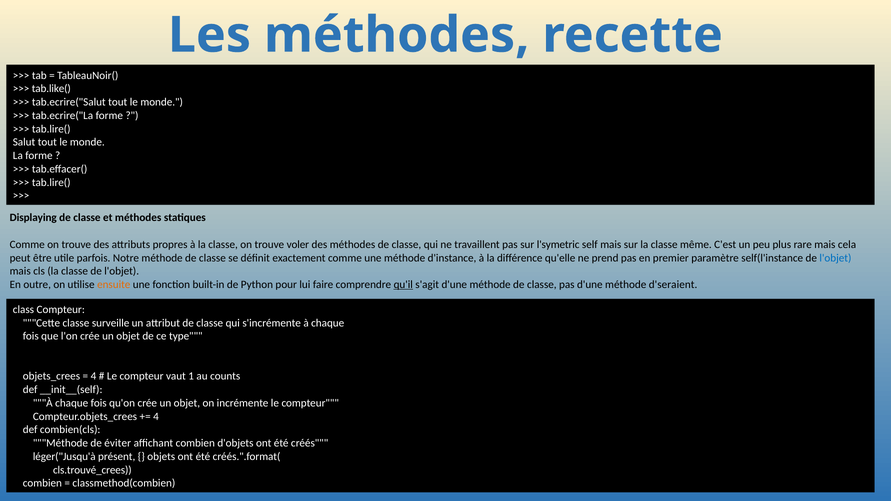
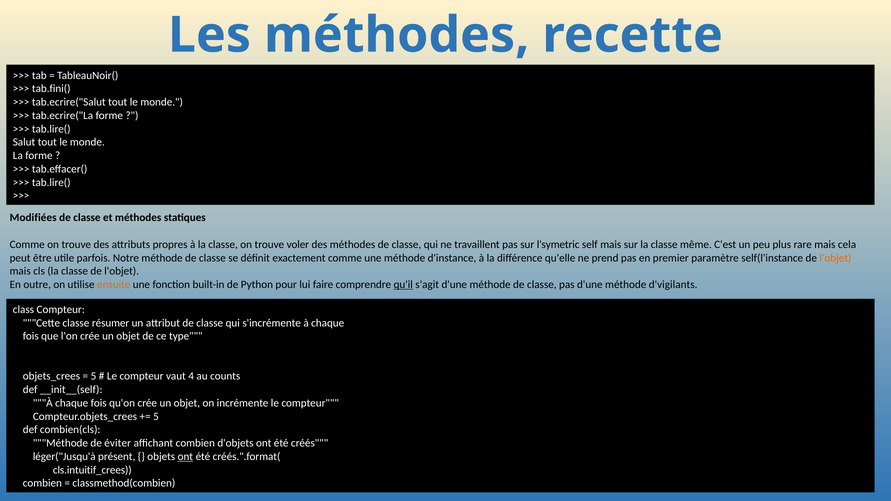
tab.like(: tab.like( -> tab.fini( (51, 89)
Displaying: Displaying -> Modifiées (33, 218)
l'objet colour: blue -> orange (835, 258)
d'seraient: d'seraient -> d'vigilants (673, 285)
surveille: surveille -> résumer (111, 323)
4: 4 -> 5 (93, 376)
1: 1 -> 4 (191, 376)
4: 4 -> 5 (156, 417)
ont underline: none -> present (185, 457)
cls.trouvé_crees: cls.trouvé_crees -> cls.intuitif_crees (92, 470)
